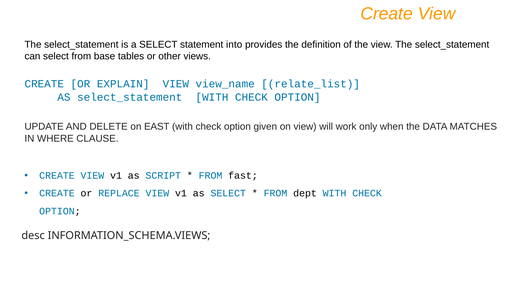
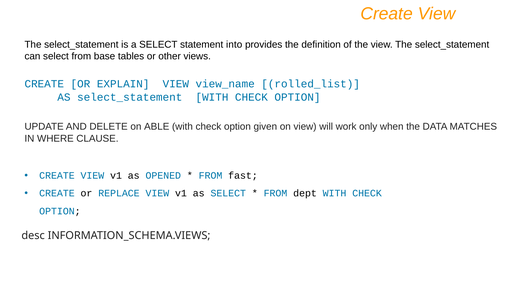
relate_list: relate_list -> rolled_list (311, 84)
EAST: EAST -> ABLE (157, 127)
SCRIPT: SCRIPT -> OPENED (163, 176)
